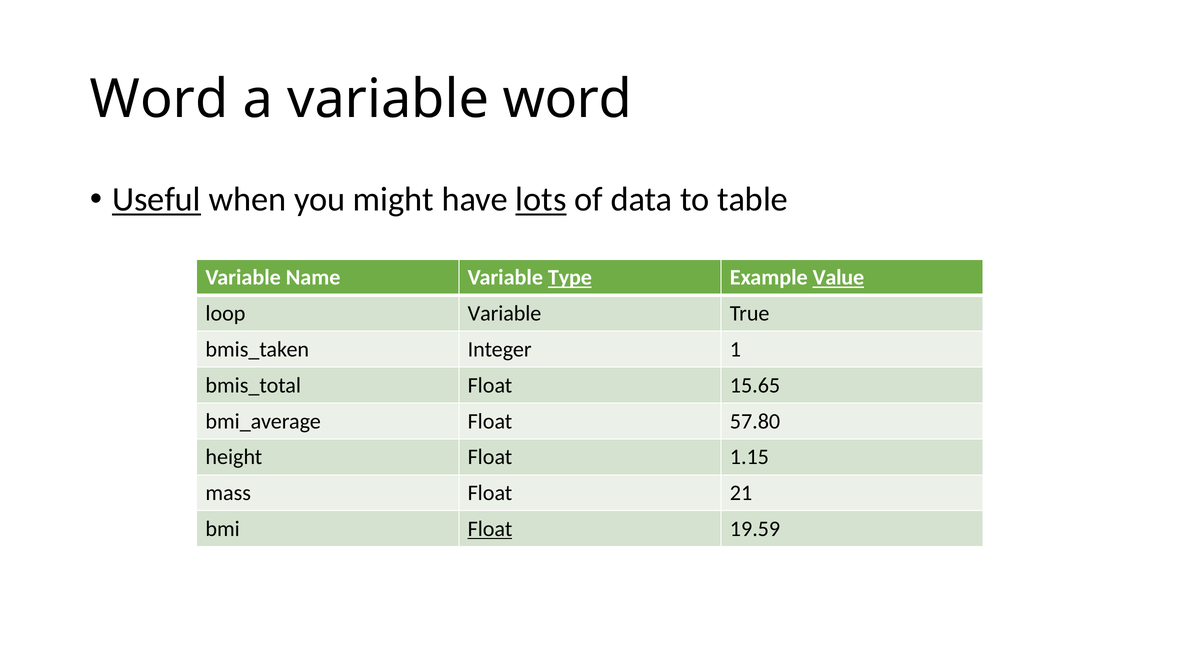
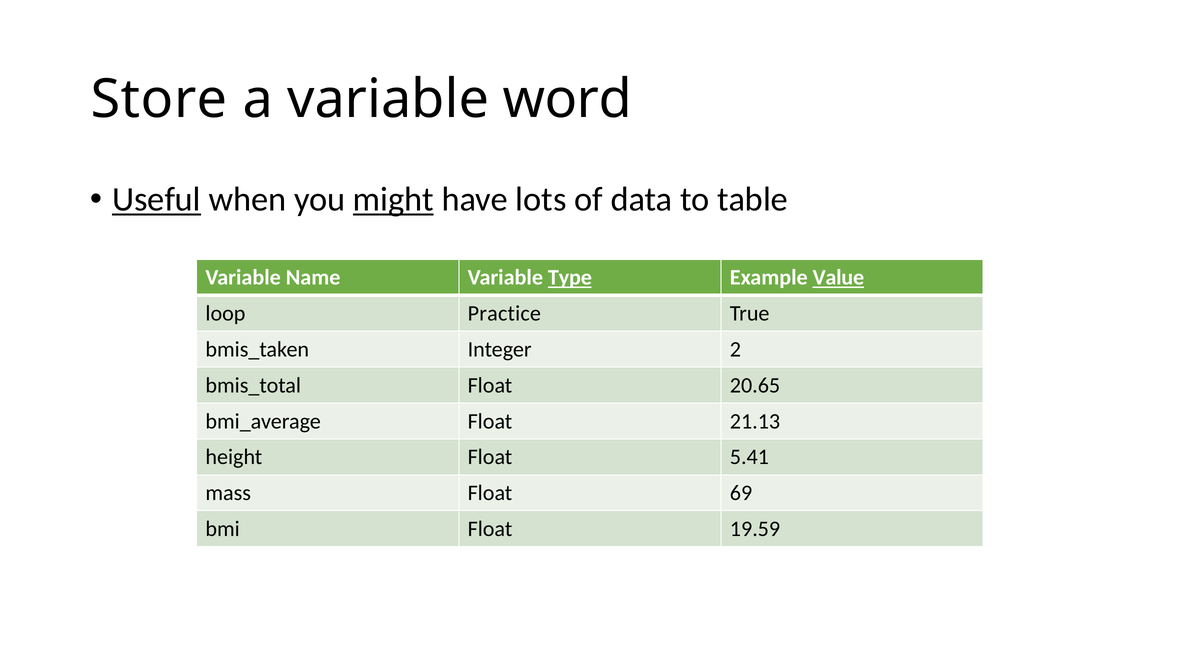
Word: Word -> Store (159, 99)
might underline: none -> present (393, 200)
lots underline: present -> none (541, 200)
loop Variable: Variable -> Practice (504, 313)
1: 1 -> 2 (735, 349)
15.65: 15.65 -> 20.65 (755, 385)
57.80: 57.80 -> 21.13 (755, 421)
1.15: 1.15 -> 5.41 (749, 457)
21: 21 -> 69 (741, 493)
Float underline: present -> none (490, 529)
